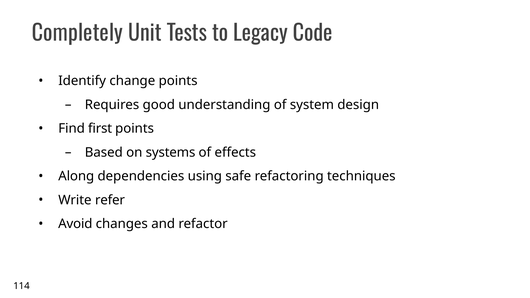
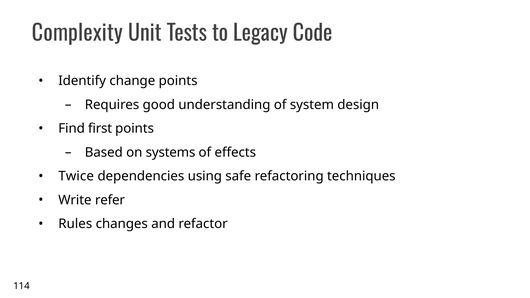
Completely: Completely -> Complexity (77, 34)
Along: Along -> Twice (76, 176)
Avoid: Avoid -> Rules (75, 224)
